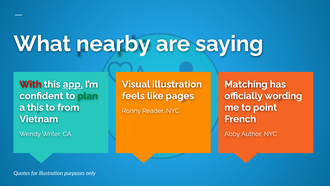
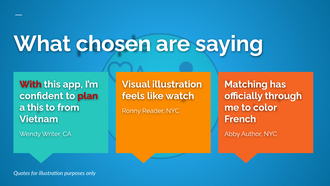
nearby: nearby -> chosen (114, 44)
app underline: present -> none (73, 84)
plan colour: green -> red (88, 96)
pages: pages -> watch (180, 96)
wording: wording -> through (283, 96)
point: point -> color (265, 107)
